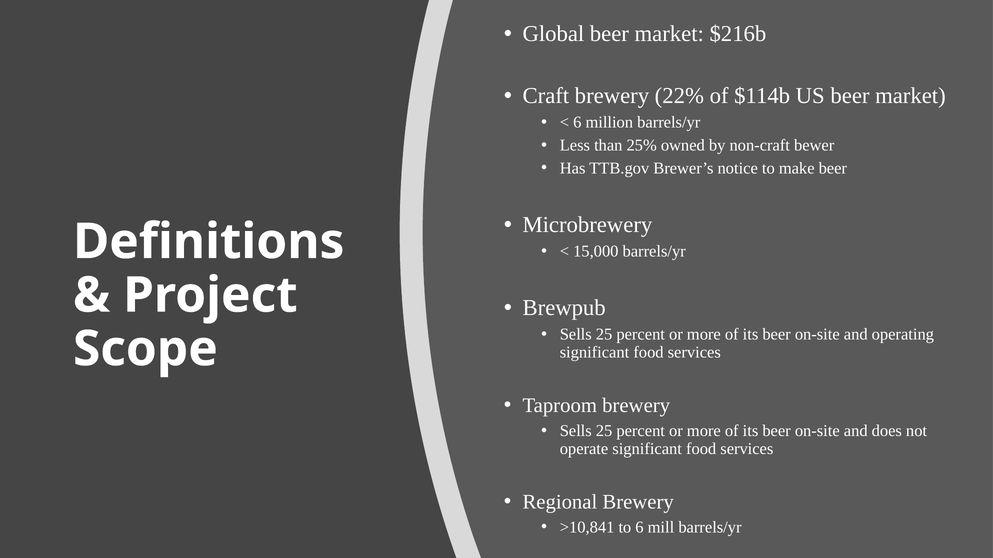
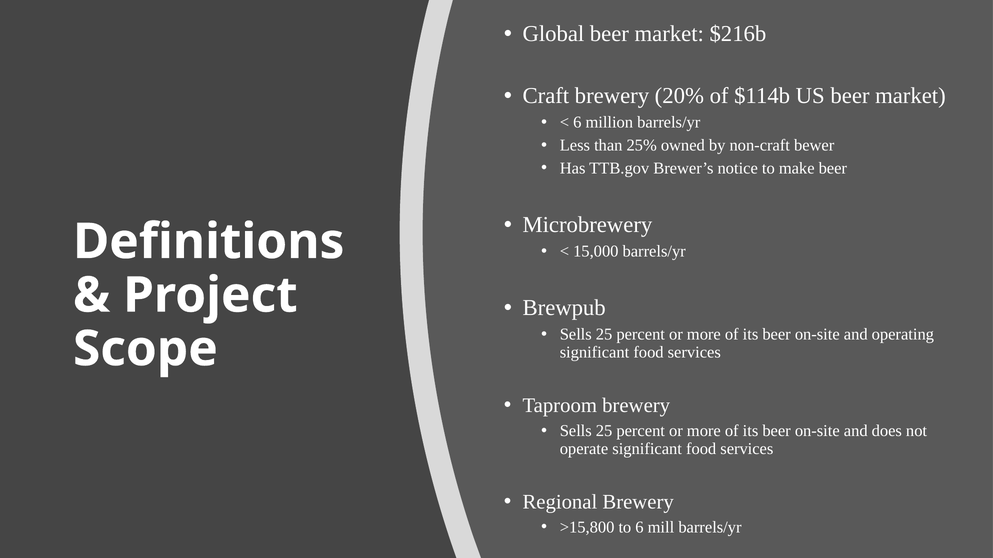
22%: 22% -> 20% (679, 96)
>10,841: >10,841 -> >15,800 (587, 528)
